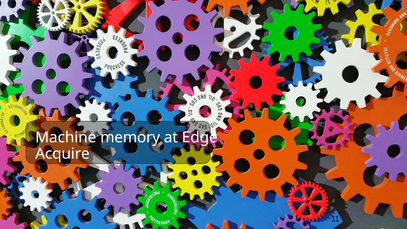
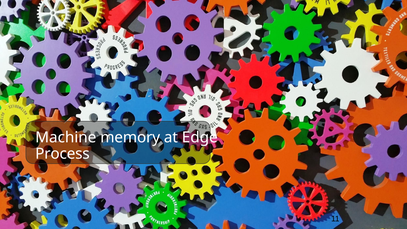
Acquire: Acquire -> Process (62, 154)
